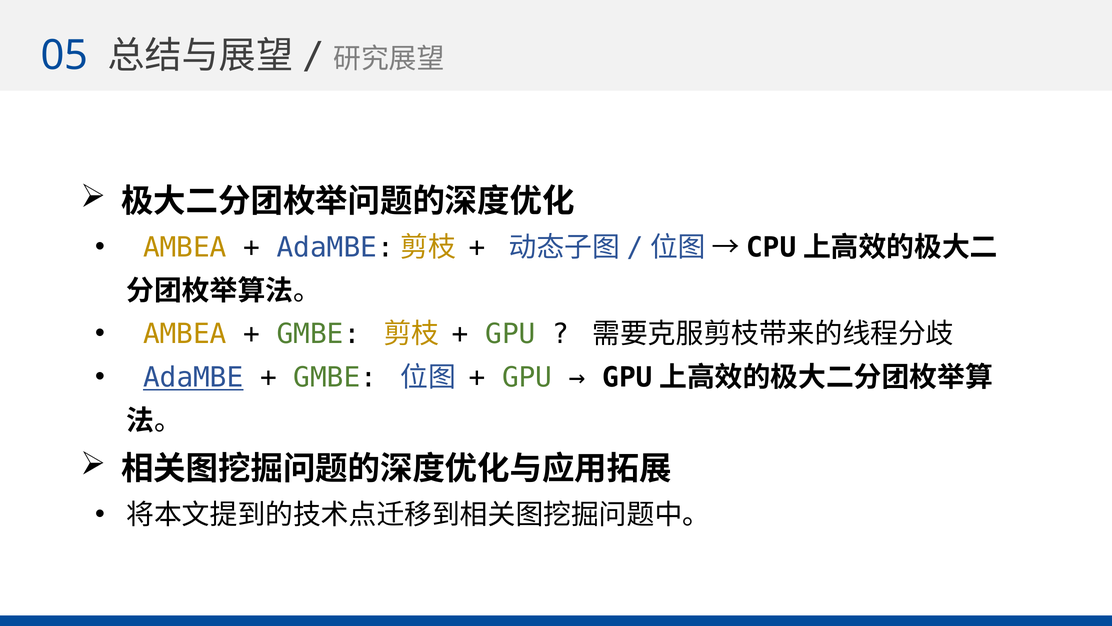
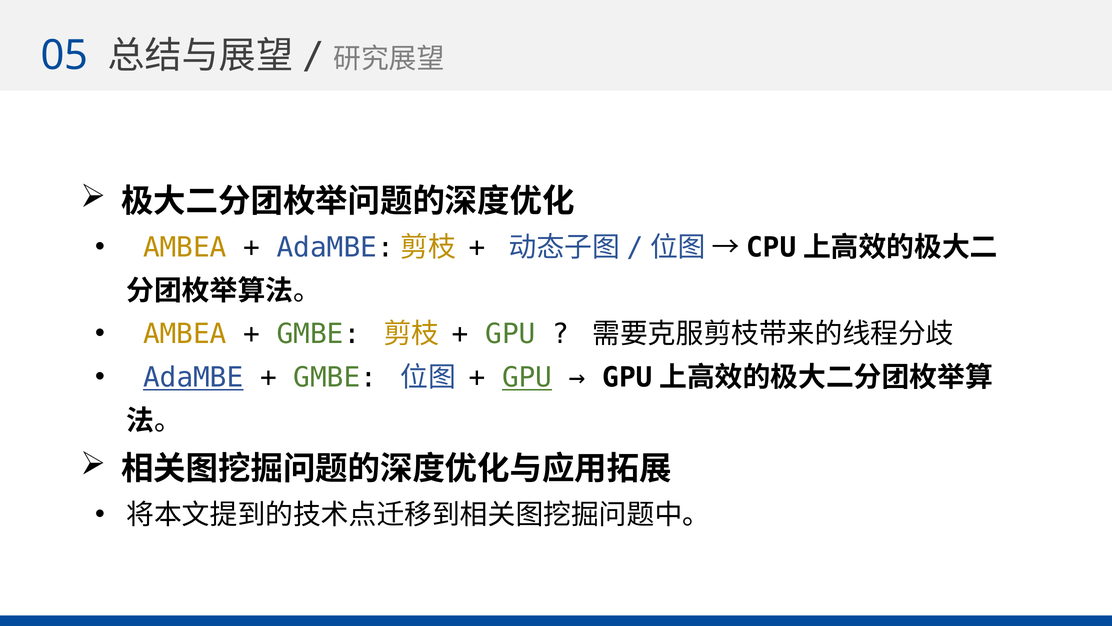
GPU underline: none -> present (527, 377)
